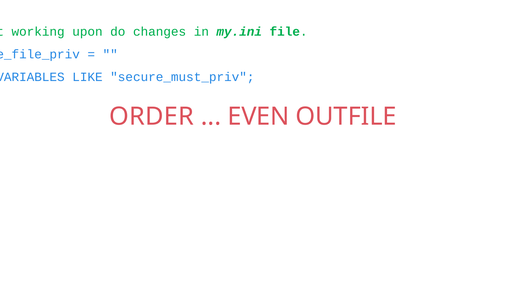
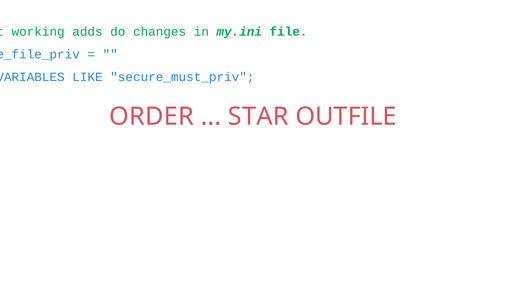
upon: upon -> adds (87, 32)
EVEN: EVEN -> STAR (258, 117)
